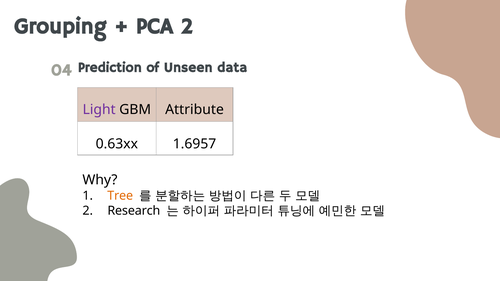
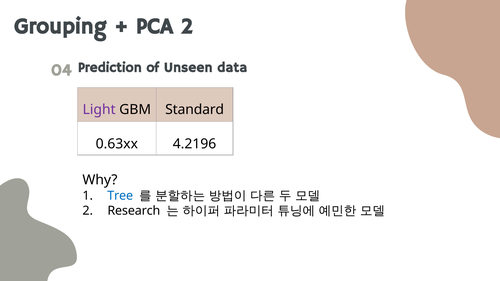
Attribute: Attribute -> Standard (195, 110)
1.6957: 1.6957 -> 4.2196 (195, 144)
Tree colour: orange -> blue (120, 196)
